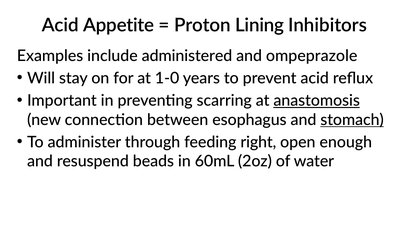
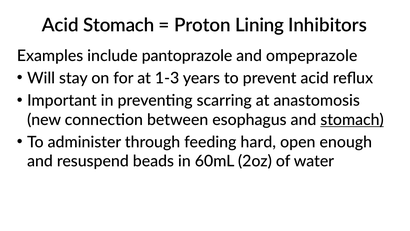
Acid Appetite: Appetite -> Stomach (119, 25)
administered: administered -> pantoprazole (187, 56)
1-0: 1-0 -> 1-3 (167, 78)
anastomosis underline: present -> none (317, 100)
right: right -> hard (258, 142)
